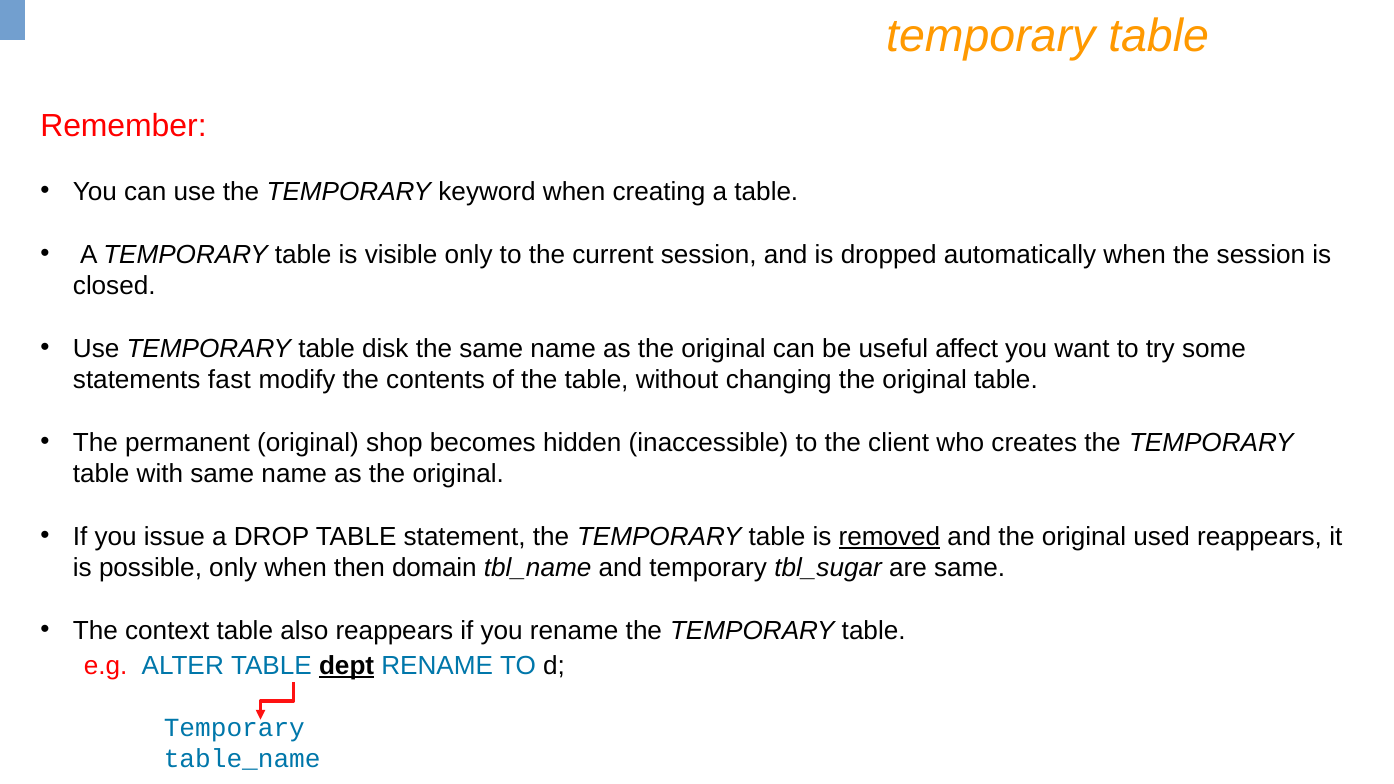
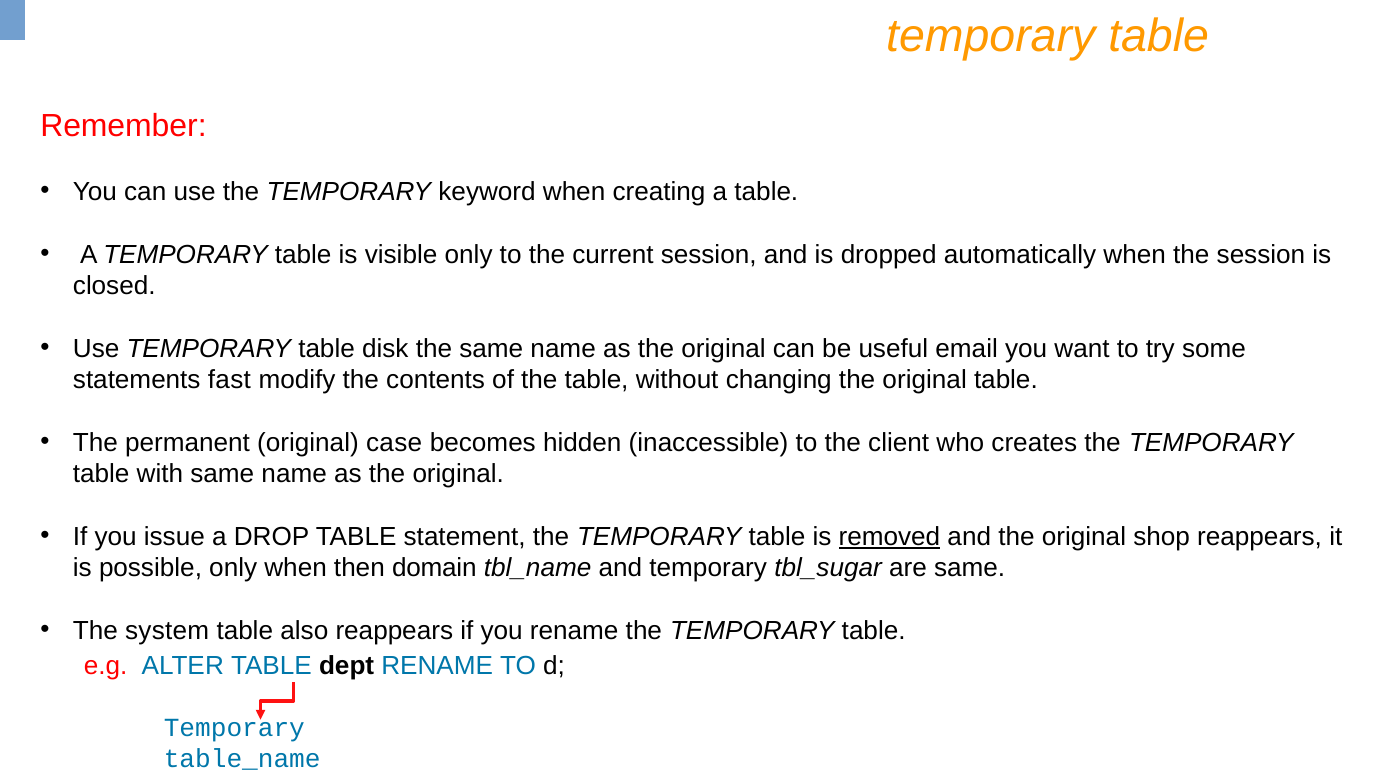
affect: affect -> email (967, 349)
shop: shop -> case (394, 443)
used: used -> shop (1162, 537)
context: context -> system (167, 631)
dept underline: present -> none (347, 666)
